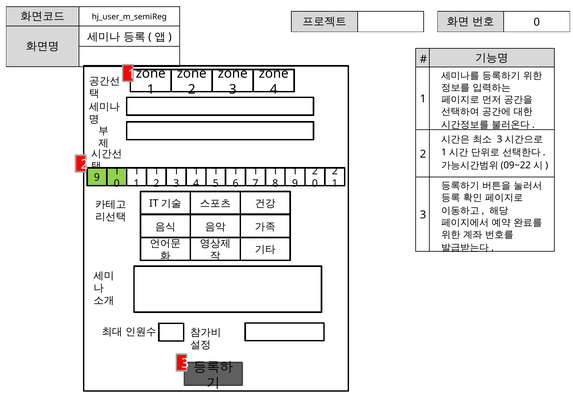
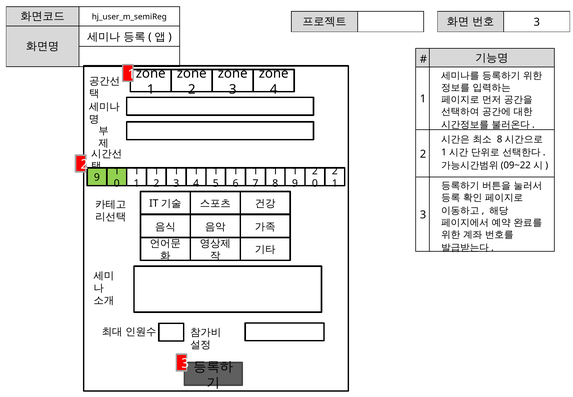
0: 0 -> 3 (537, 22)
3: 3 -> 8 (500, 139)
